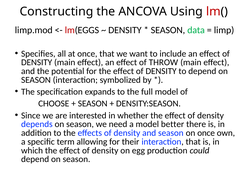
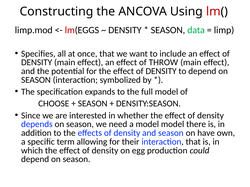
model better: better -> model (173, 125)
on once: once -> have (206, 133)
